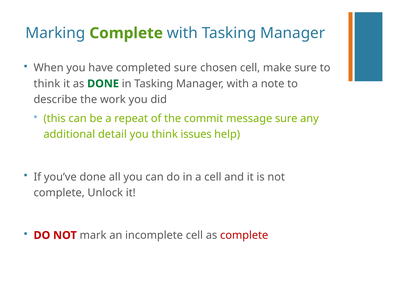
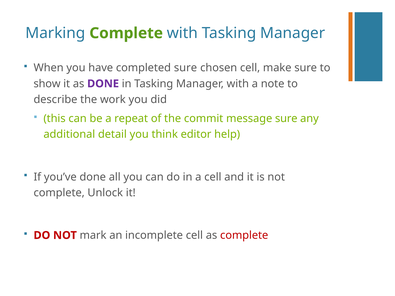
think: think -> show (47, 84)
DONE colour: green -> purple (103, 84)
issues: issues -> editor (196, 134)
